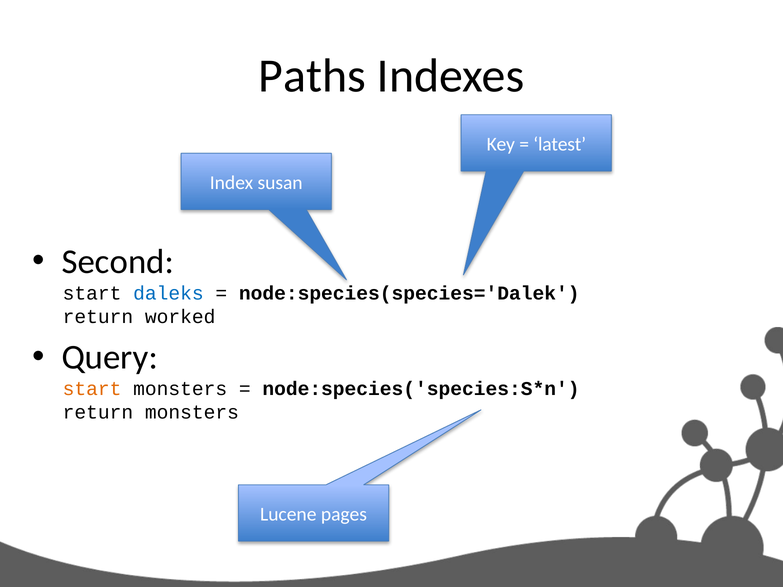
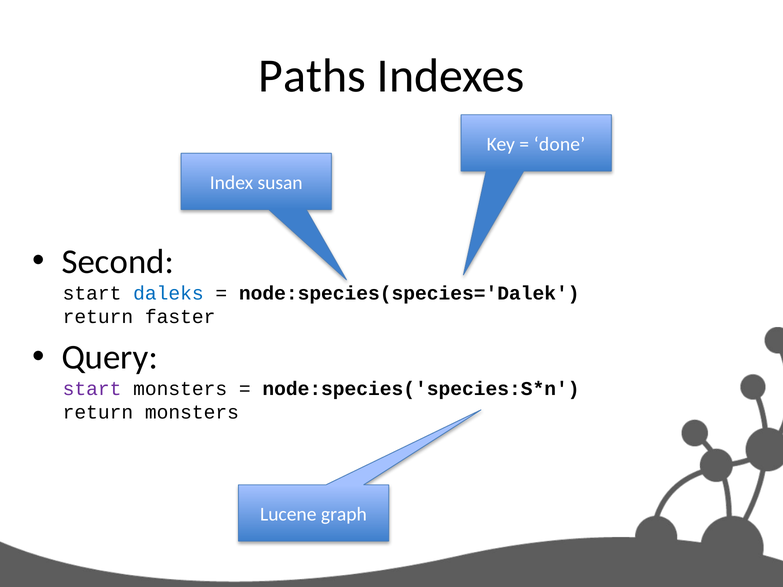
latest: latest -> done (560, 144)
worked: worked -> faster (180, 317)
start colour: orange -> purple (92, 389)
pages: pages -> graph (344, 515)
